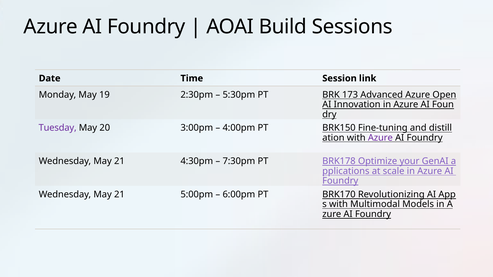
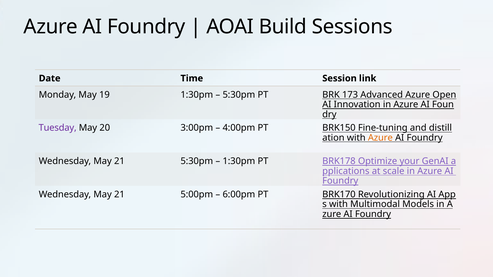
19 2:30pm: 2:30pm -> 1:30pm (197, 95)
Azure colour: purple -> orange (380, 138)
21 4:30pm: 4:30pm -> 5:30pm (197, 161)
7:30pm: 7:30pm -> 1:30pm (239, 161)
